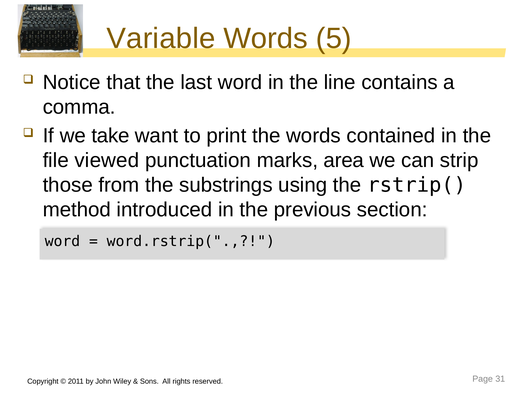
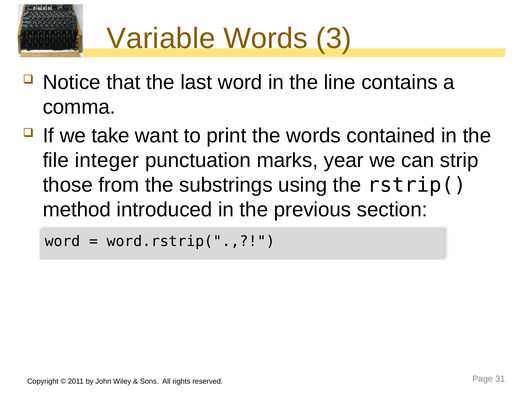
5: 5 -> 3 (334, 39)
viewed: viewed -> integer (107, 160)
area: area -> year (344, 160)
